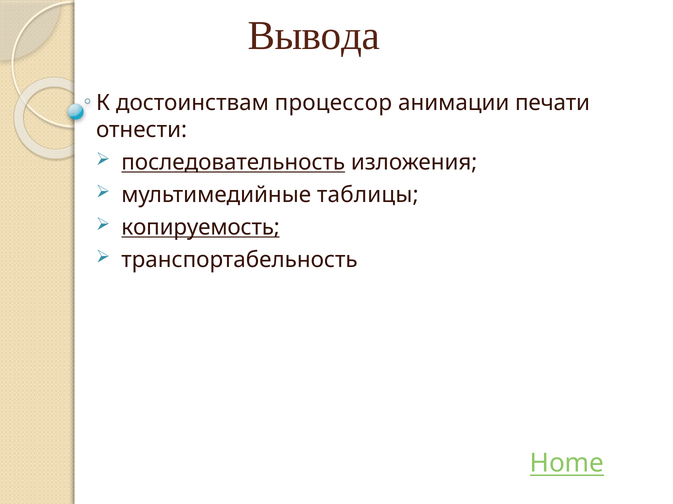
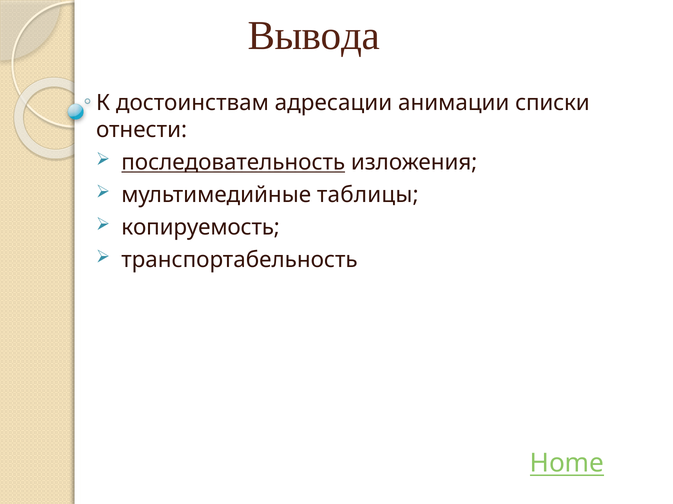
процессор: процессор -> адресации (333, 103)
печати: печати -> списки (552, 103)
копируемость underline: present -> none (201, 228)
